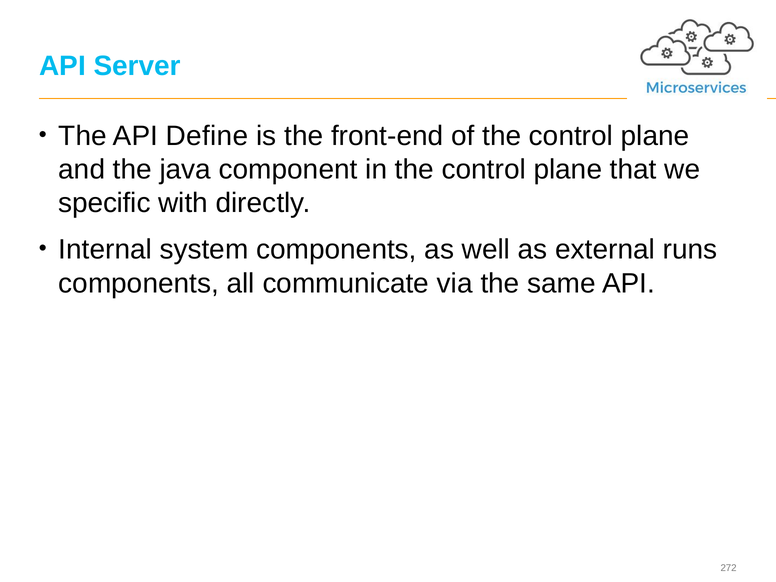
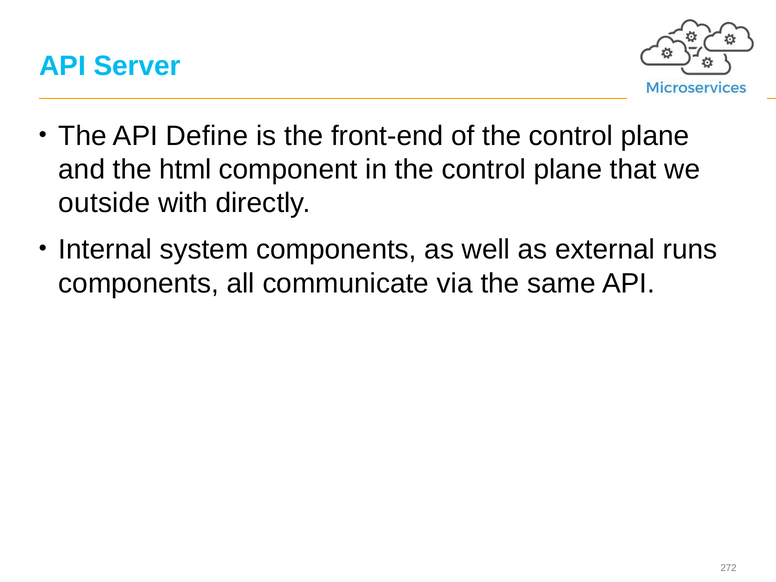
java: java -> html (186, 170)
specific: specific -> outside (104, 203)
